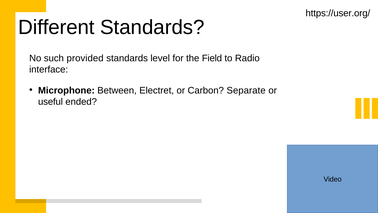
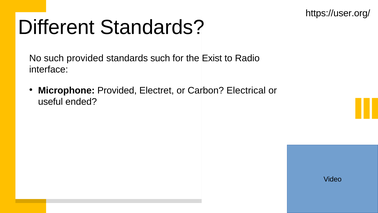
standards level: level -> such (160, 58)
Field: Field -> Exist (212, 58)
Microphone Between: Between -> Provided (117, 90)
Separate: Separate -> Electrical (246, 90)
